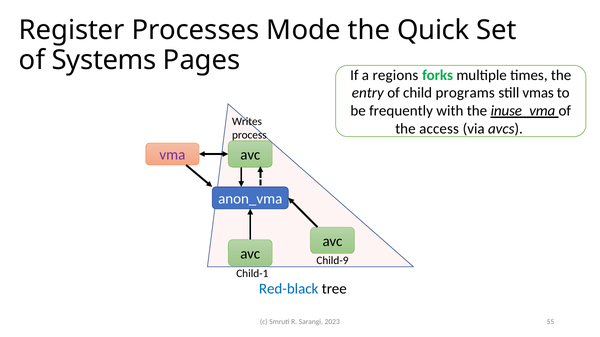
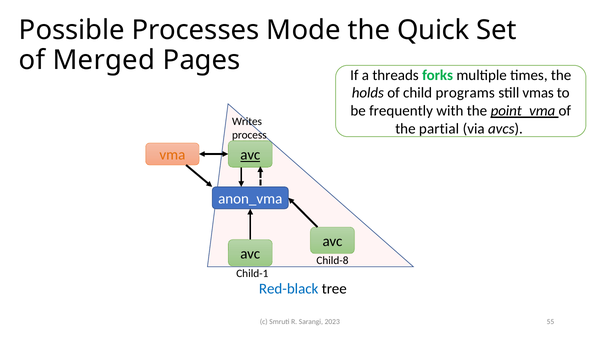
Register: Register -> Possible (72, 30)
Systems: Systems -> Merged (104, 60)
regions: regions -> threads (396, 75)
entry: entry -> holds (368, 93)
inuse_vma: inuse_vma -> point_vma (523, 111)
access: access -> partial (439, 129)
vma colour: purple -> orange (172, 155)
avc underline: none -> present (250, 155)
Child-9: Child-9 -> Child-8 (332, 261)
